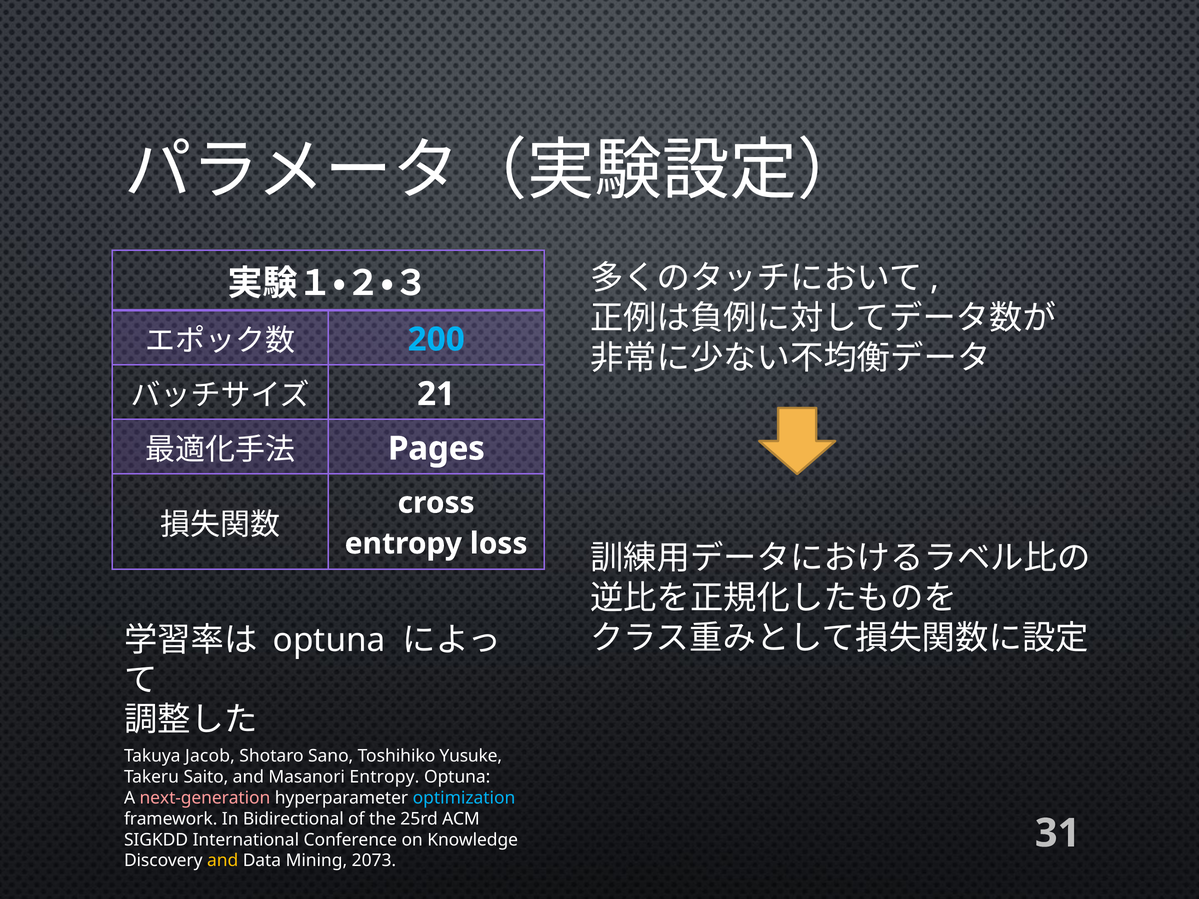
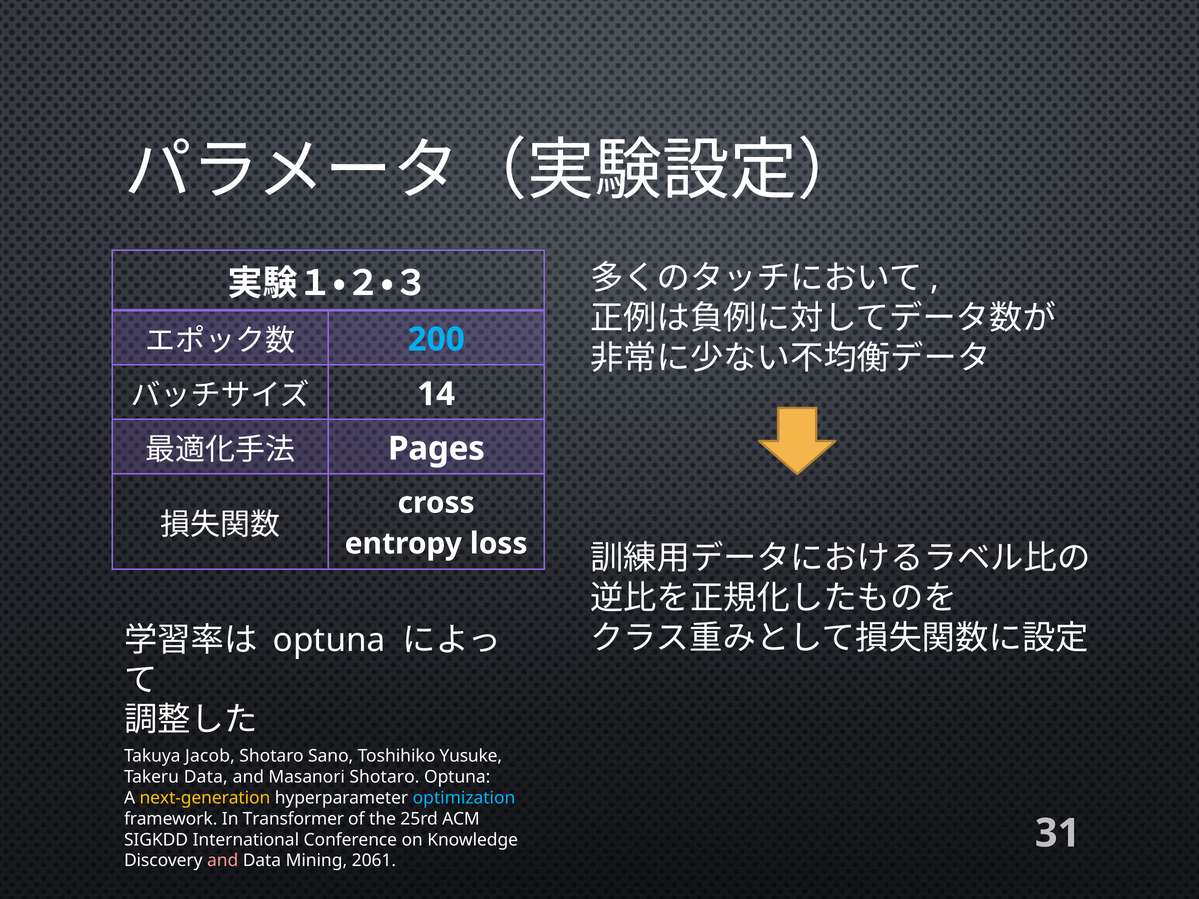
21: 21 -> 14 (436, 394)
Takeru Saito: Saito -> Data (206, 777)
Masanori Entropy: Entropy -> Shotaro (384, 777)
next-generation colour: pink -> yellow (205, 798)
Bidirectional: Bidirectional -> Transformer (293, 819)
and colour: yellow -> pink (223, 861)
2073: 2073 -> 2061 (374, 861)
